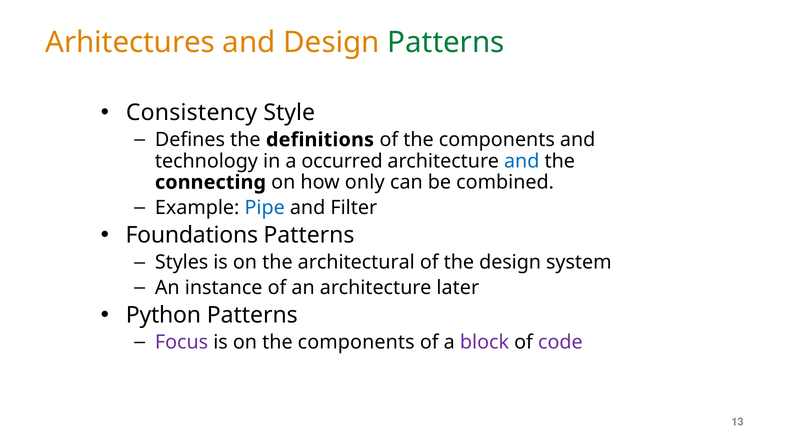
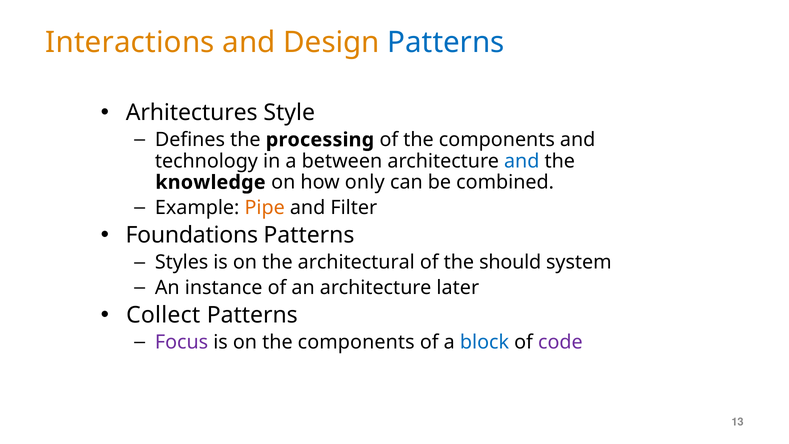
Arhitectures: Arhitectures -> Interactions (130, 42)
Patterns colour: green -> blue (446, 42)
Consistency: Consistency -> Arhitectures (192, 113)
definitions: definitions -> processing (320, 140)
occurred: occurred -> between (342, 161)
connecting: connecting -> knowledge (210, 182)
Pipe colour: blue -> orange (265, 207)
the design: design -> should (510, 262)
Python: Python -> Collect (163, 315)
block colour: purple -> blue (485, 342)
